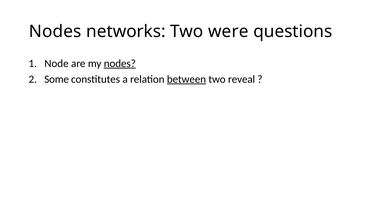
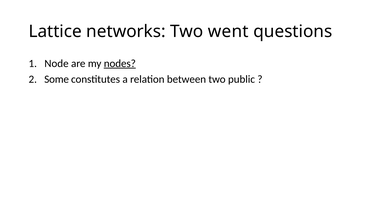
Nodes: Nodes -> Lattice (55, 32)
were: were -> went (228, 32)
between underline: present -> none (186, 79)
reveal: reveal -> public (242, 79)
